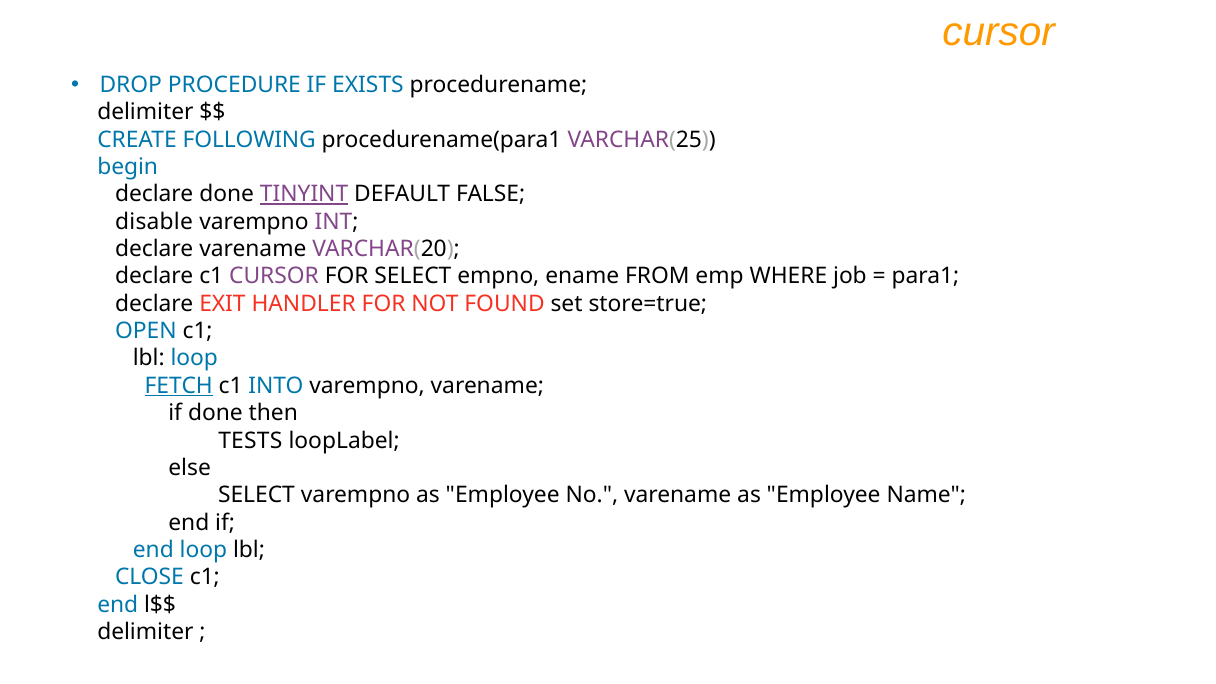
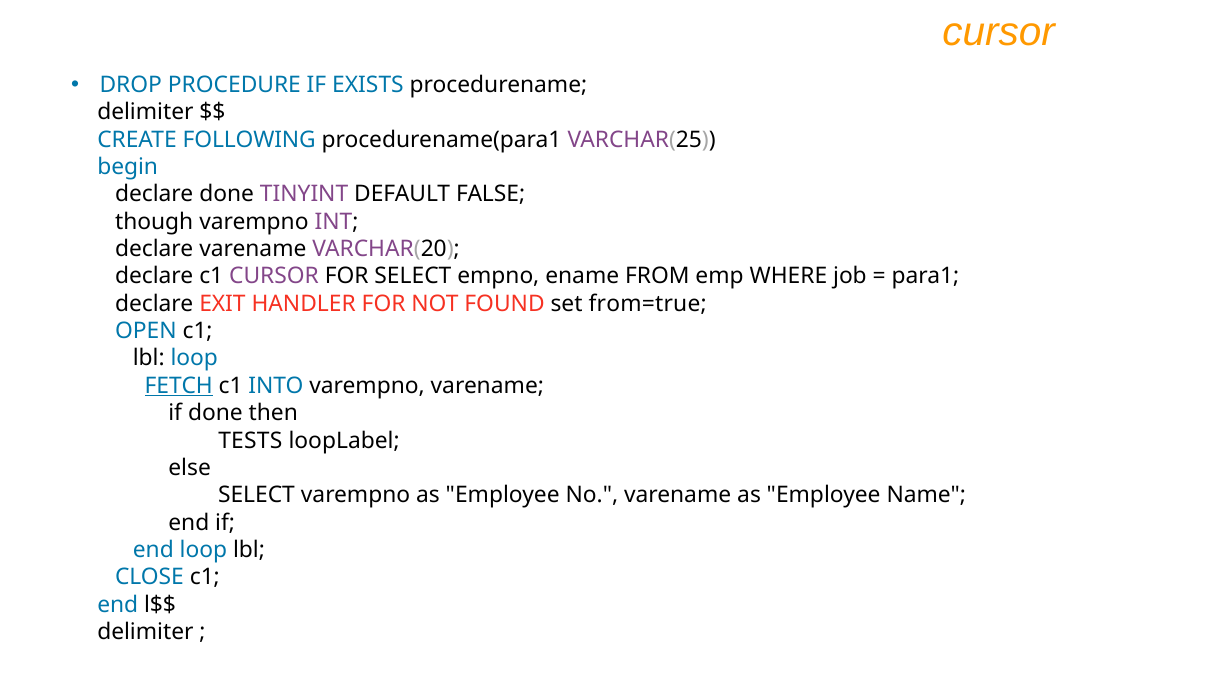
TINYINT underline: present -> none (304, 194)
disable: disable -> though (154, 222)
store=true: store=true -> from=true (648, 304)
